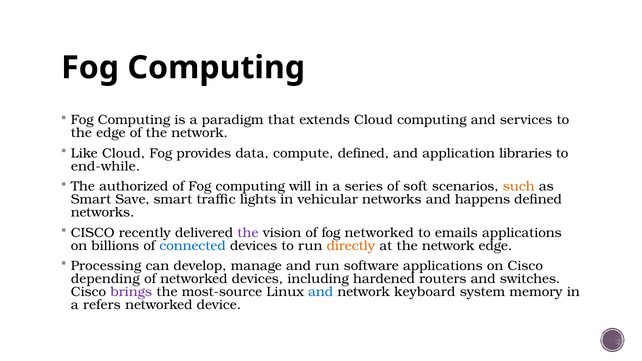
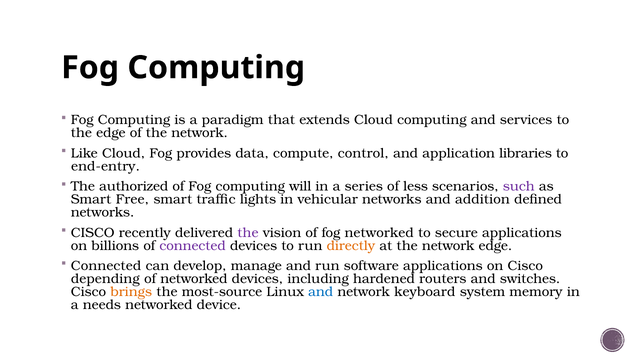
compute defined: defined -> control (363, 153)
end-while: end-while -> end-entry (106, 166)
soft: soft -> less (416, 187)
such colour: orange -> purple (519, 187)
Save: Save -> Free (132, 200)
happens: happens -> addition (482, 200)
emails: emails -> secure (456, 233)
connected colour: blue -> purple (193, 246)
Processing: Processing -> Connected (106, 266)
brings colour: purple -> orange (131, 292)
refers: refers -> needs (102, 305)
